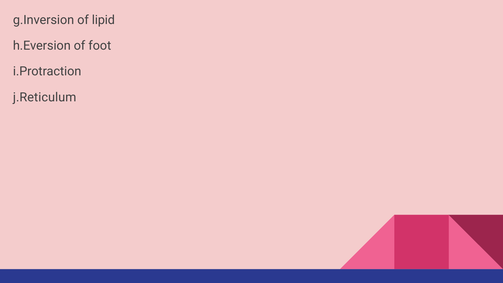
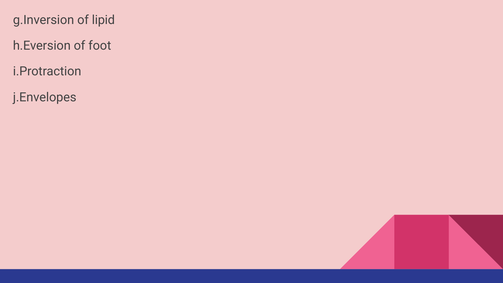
j.Reticulum: j.Reticulum -> j.Envelopes (45, 97)
